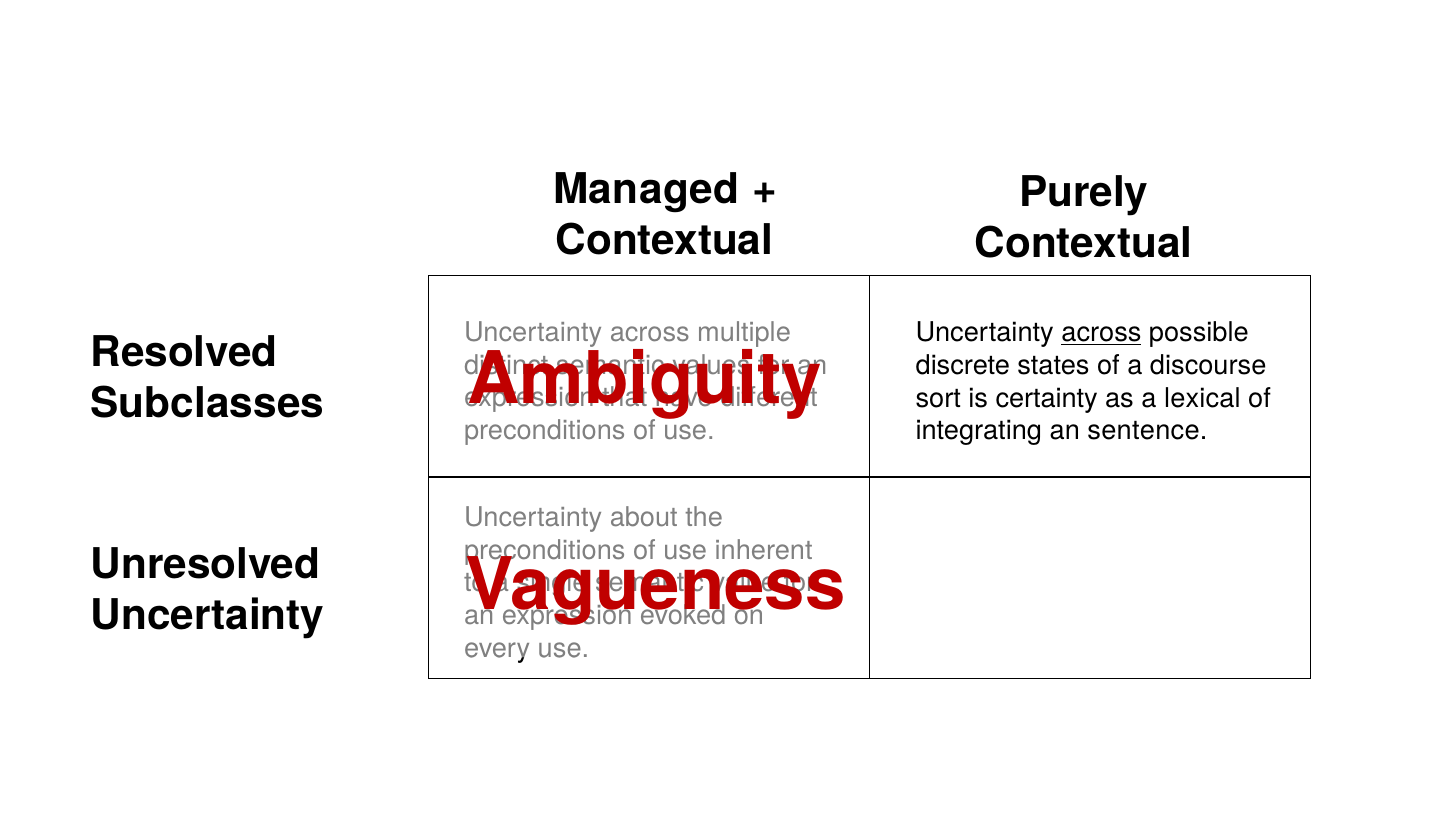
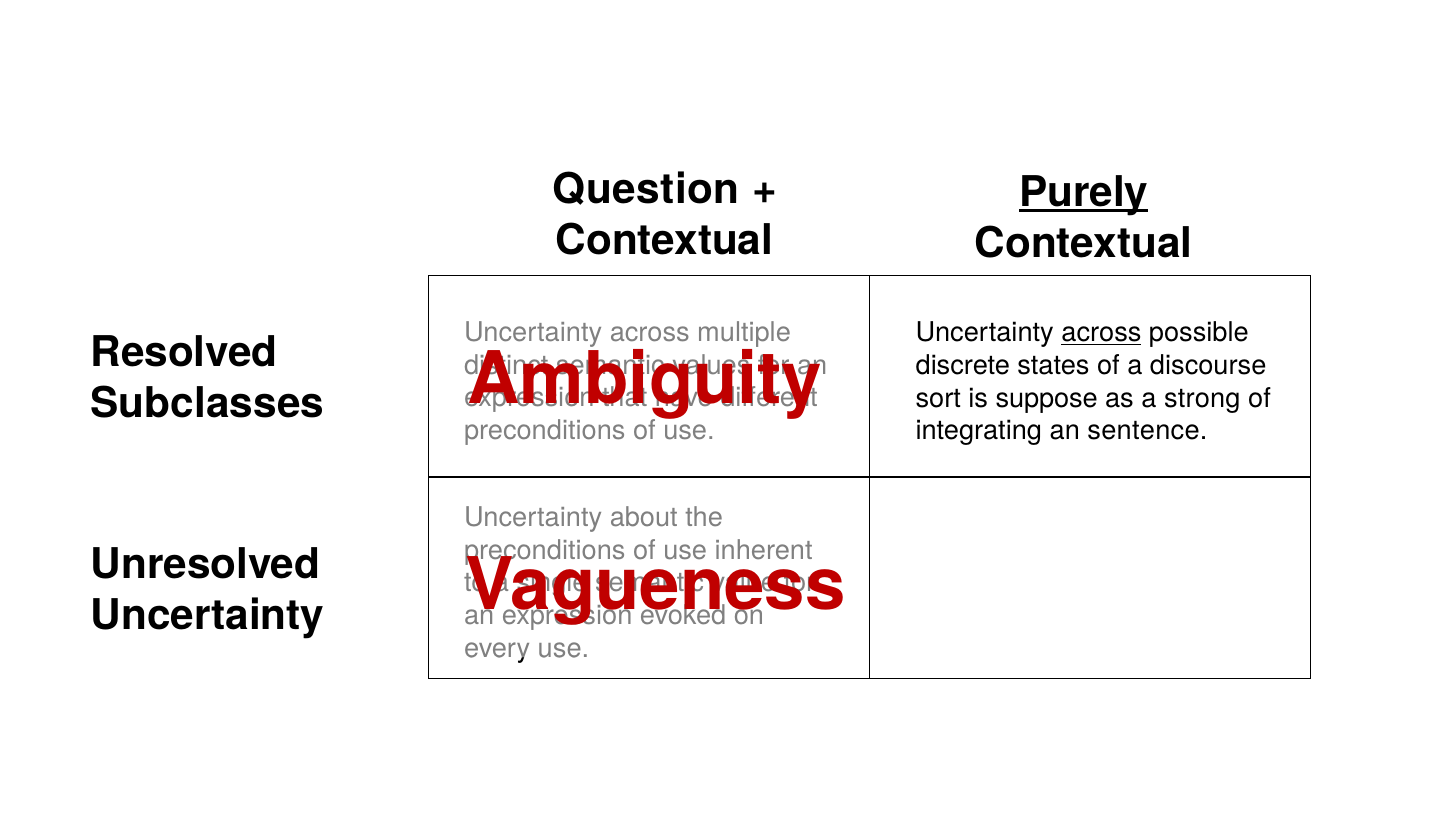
Managed: Managed -> Question (646, 189)
Purely underline: none -> present (1084, 192)
certainty: certainty -> suppose (1047, 398)
lexical: lexical -> strong (1202, 398)
